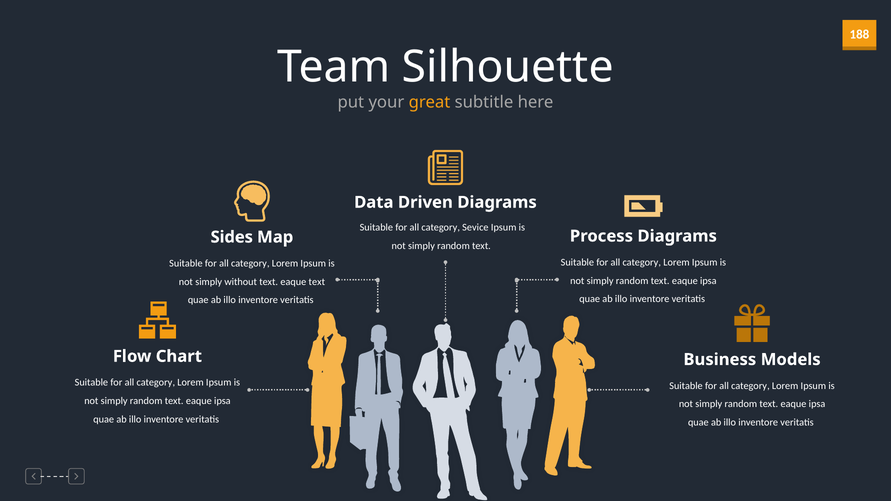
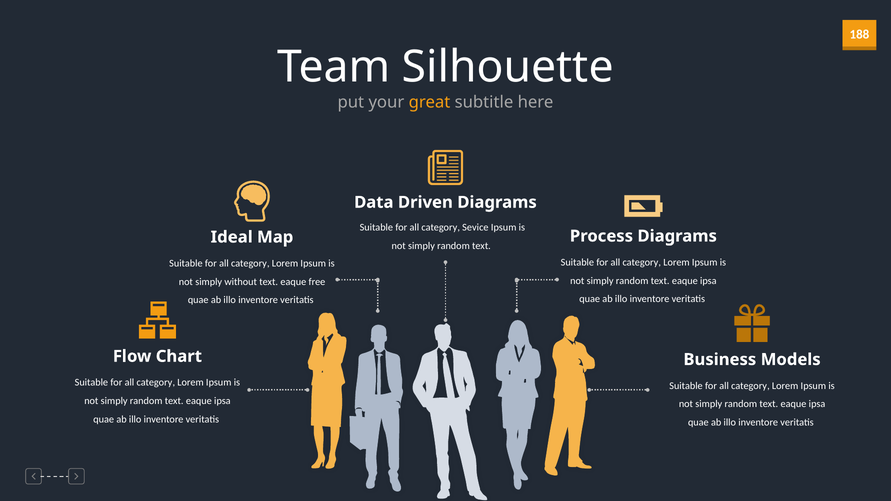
Sides: Sides -> Ideal (232, 237)
eaque text: text -> free (317, 282)
